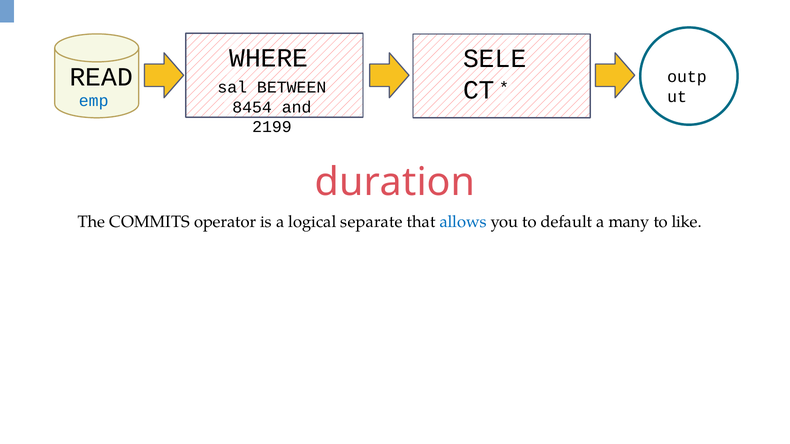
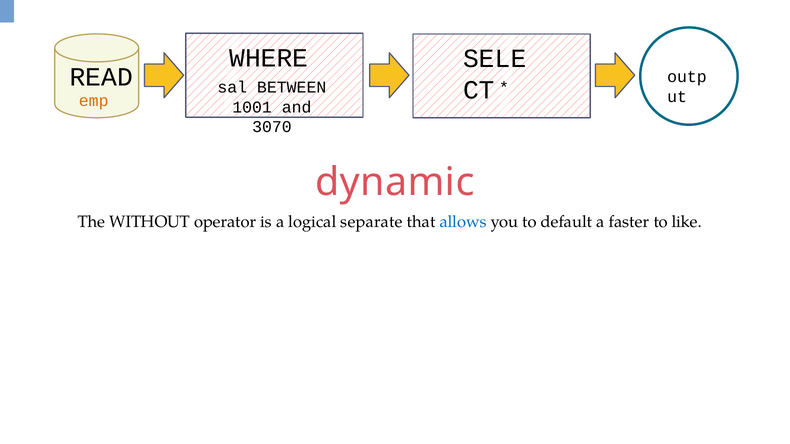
emp colour: blue -> orange (94, 101)
8454: 8454 -> 1001 (252, 107)
2199: 2199 -> 3070 (272, 127)
duration: duration -> dynamic (395, 182)
COMMITS: COMMITS -> WITHOUT (150, 222)
many: many -> faster (629, 222)
